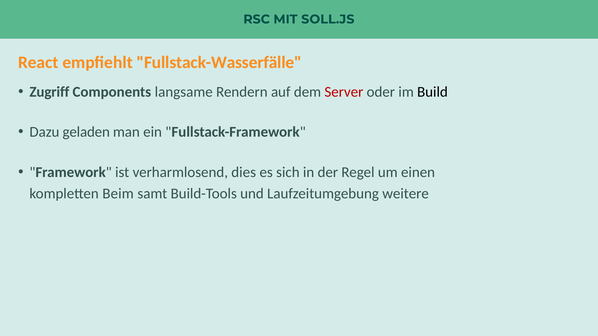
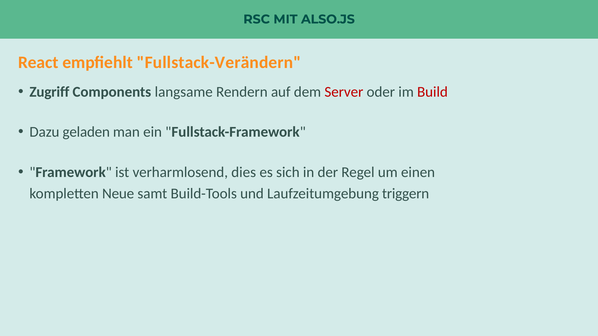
SOLL.JS: SOLL.JS -> ALSO.JS (328, 19)
Fullstack-Wasserfälle: Fullstack-Wasserfälle -> Fullstack-Verändern (219, 63)
Build colour: black -> red (432, 92)
Beim: Beim -> Neue (118, 194)
weitere: weitere -> triggern (406, 194)
